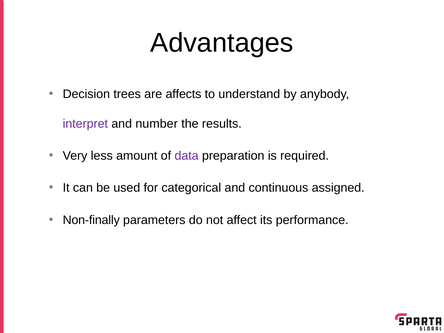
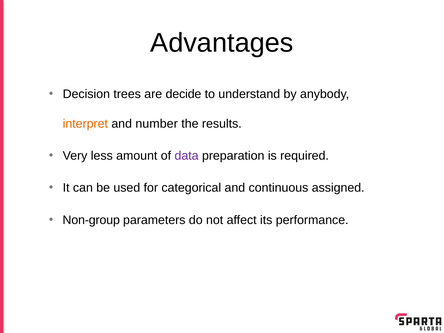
affects: affects -> decide (183, 94)
interpret colour: purple -> orange (85, 124)
Non-finally: Non-finally -> Non-group (91, 220)
